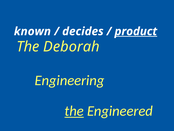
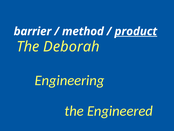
known: known -> barrier (33, 31)
decides: decides -> method (83, 31)
the underline: present -> none (74, 111)
